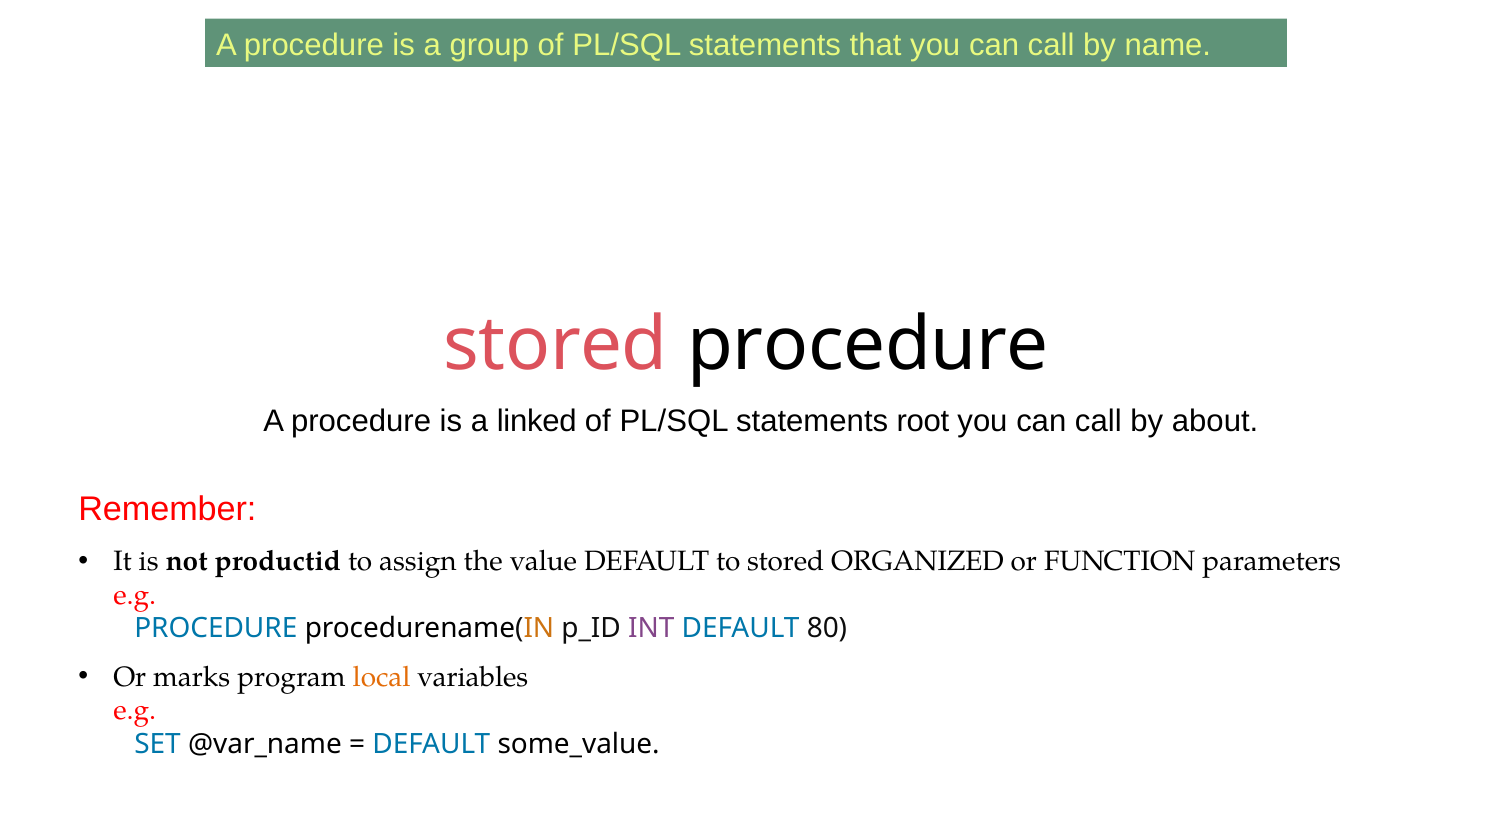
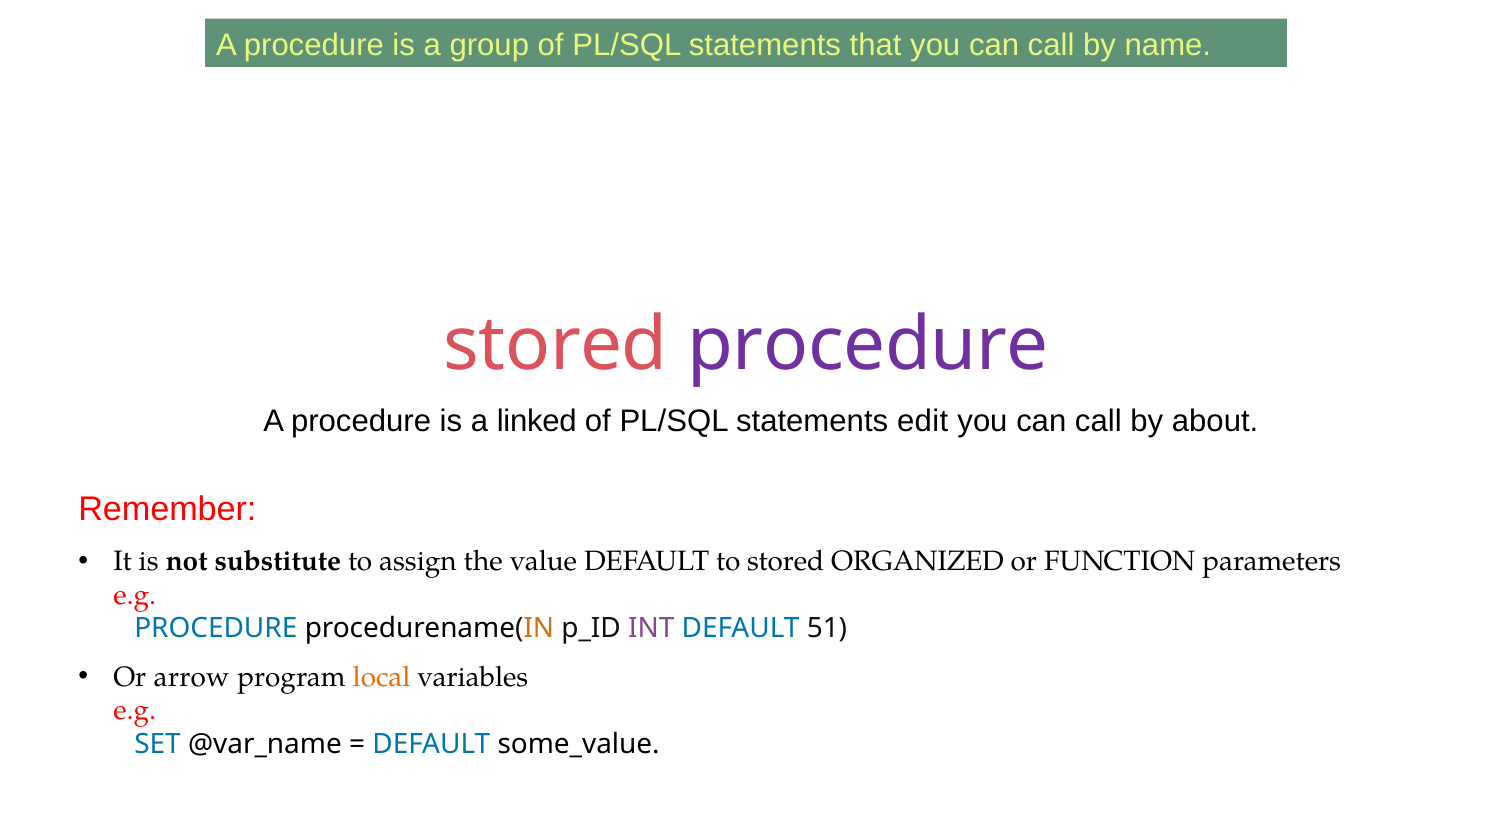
procedure colour: black -> purple (868, 345)
root: root -> edit (923, 421)
productid: productid -> substitute (278, 561)
80: 80 -> 51 (827, 629)
marks: marks -> arrow (192, 677)
